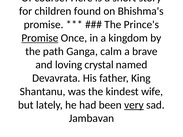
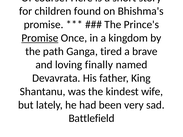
calm: calm -> tired (111, 51)
crystal: crystal -> finally (99, 65)
very underline: present -> none (134, 105)
Jambavan: Jambavan -> Battlefield (92, 118)
